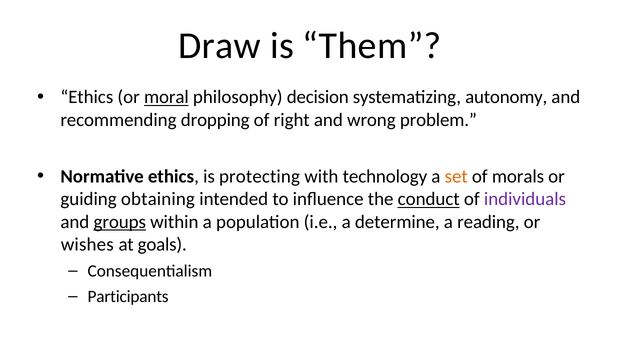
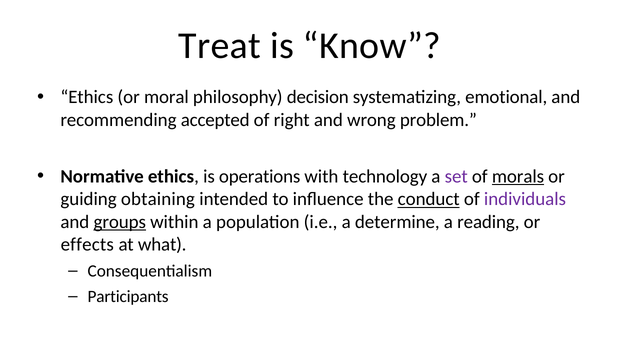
Draw: Draw -> Treat (220, 46)
Them: Them -> Know (372, 46)
moral underline: present -> none (166, 97)
autonomy: autonomy -> emotional (506, 97)
dropping: dropping -> accepted (215, 120)
protecting: protecting -> operations (260, 176)
set colour: orange -> purple (456, 176)
morals underline: none -> present (518, 176)
wishes: wishes -> effects (87, 245)
goals: goals -> what (162, 245)
